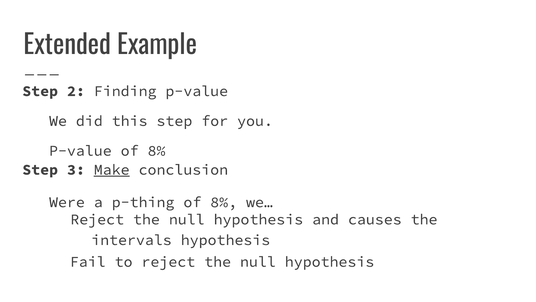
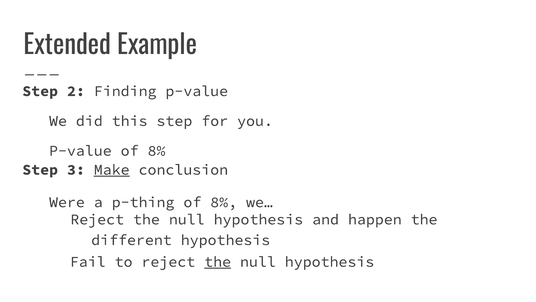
causes: causes -> happen (375, 219)
intervals: intervals -> different (131, 240)
the underline: none -> present (218, 261)
